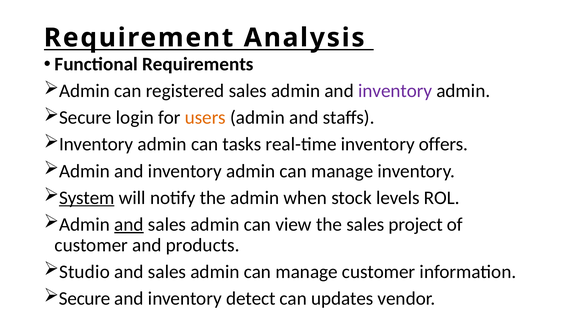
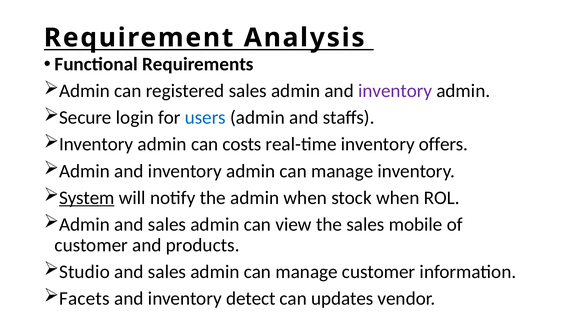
users colour: orange -> blue (205, 118)
tasks: tasks -> costs (242, 145)
stock levels: levels -> when (398, 198)
and underline: present -> none (129, 225)
project: project -> mobile (416, 225)
Secure: Secure -> Facets (84, 299)
